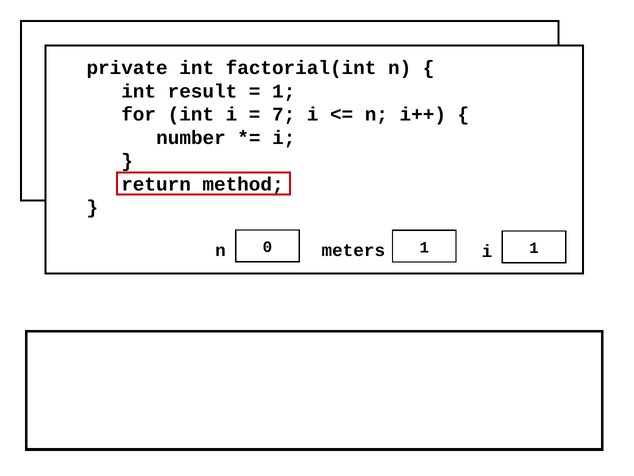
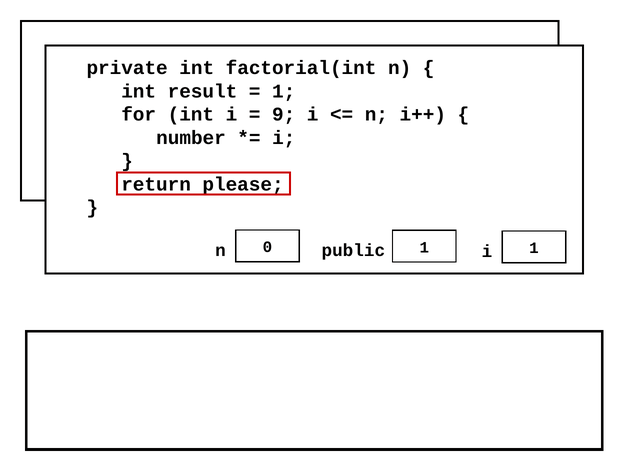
7: 7 -> 9 (284, 114)
method: method -> please (243, 184)
meters: meters -> public (353, 250)
